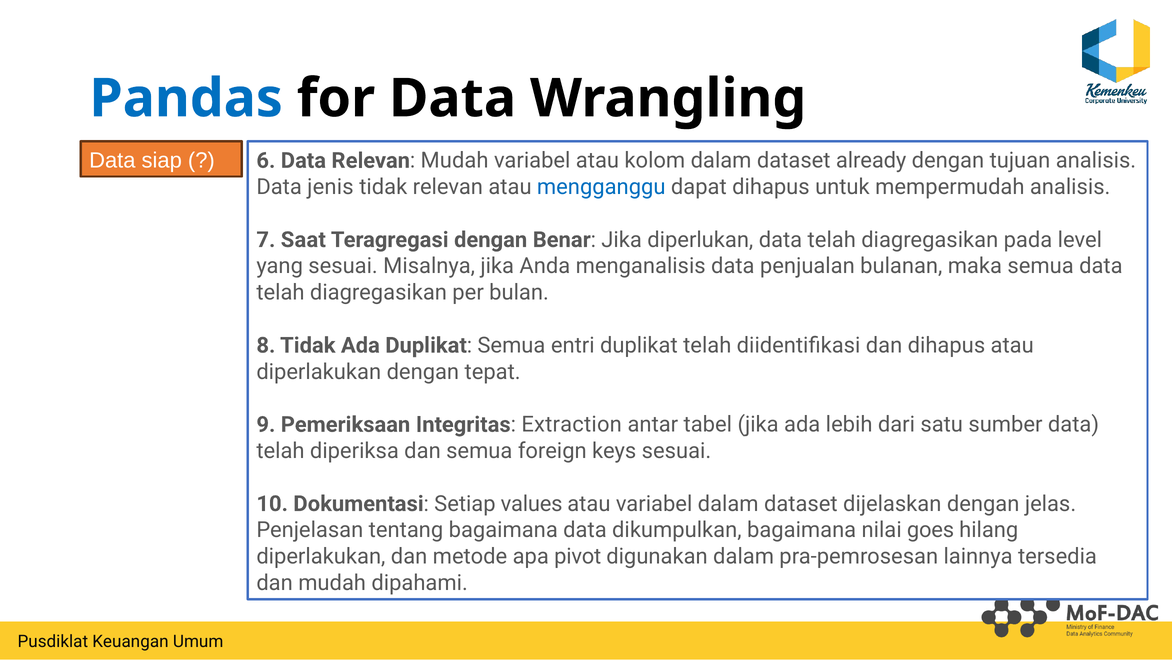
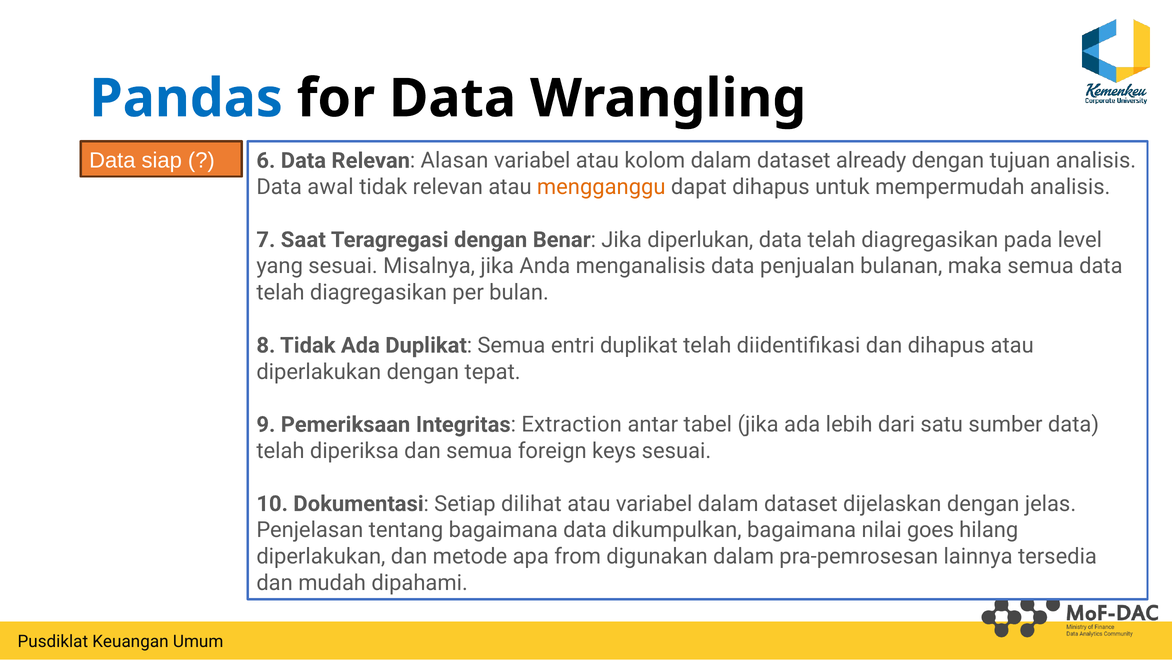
Relevan Mudah: Mudah -> Alasan (455, 160)
jenis: jenis -> awal (330, 187)
mengganggu colour: blue -> orange (601, 187)
values: values -> dilihat (531, 503)
pivot: pivot -> from (578, 556)
